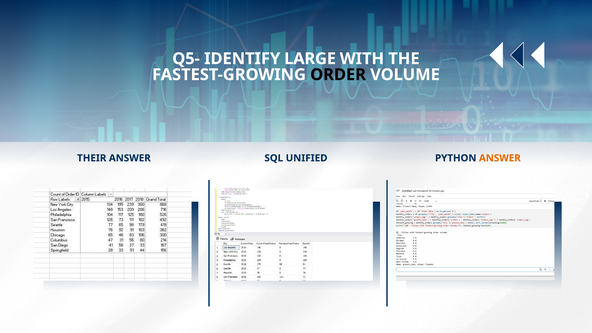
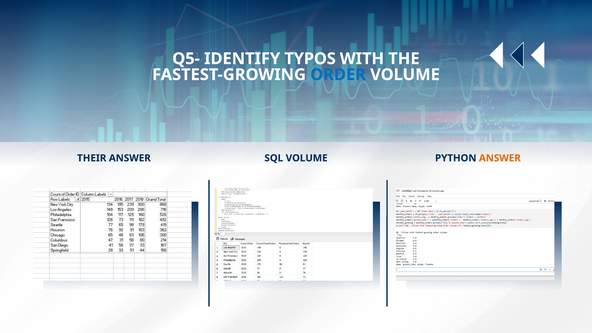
LARGE: LARGE -> TYPOS (310, 59)
ORDER colour: black -> blue (338, 75)
SQL UNIFIED: UNIFIED -> VOLUME (307, 158)
